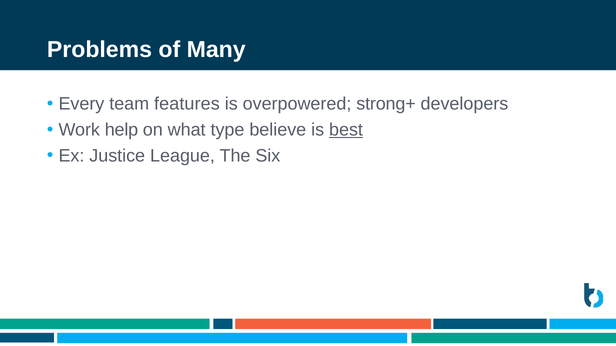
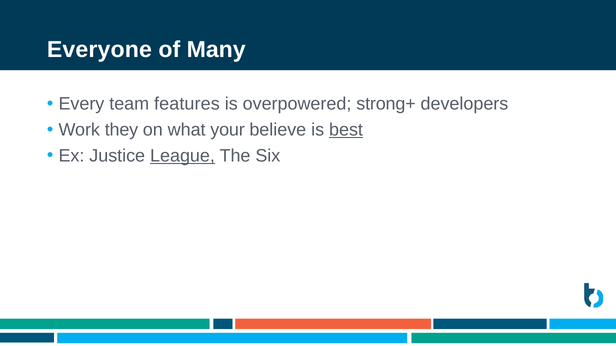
Problems: Problems -> Everyone (99, 50)
help: help -> they (122, 130)
type: type -> your (228, 130)
League underline: none -> present (182, 156)
